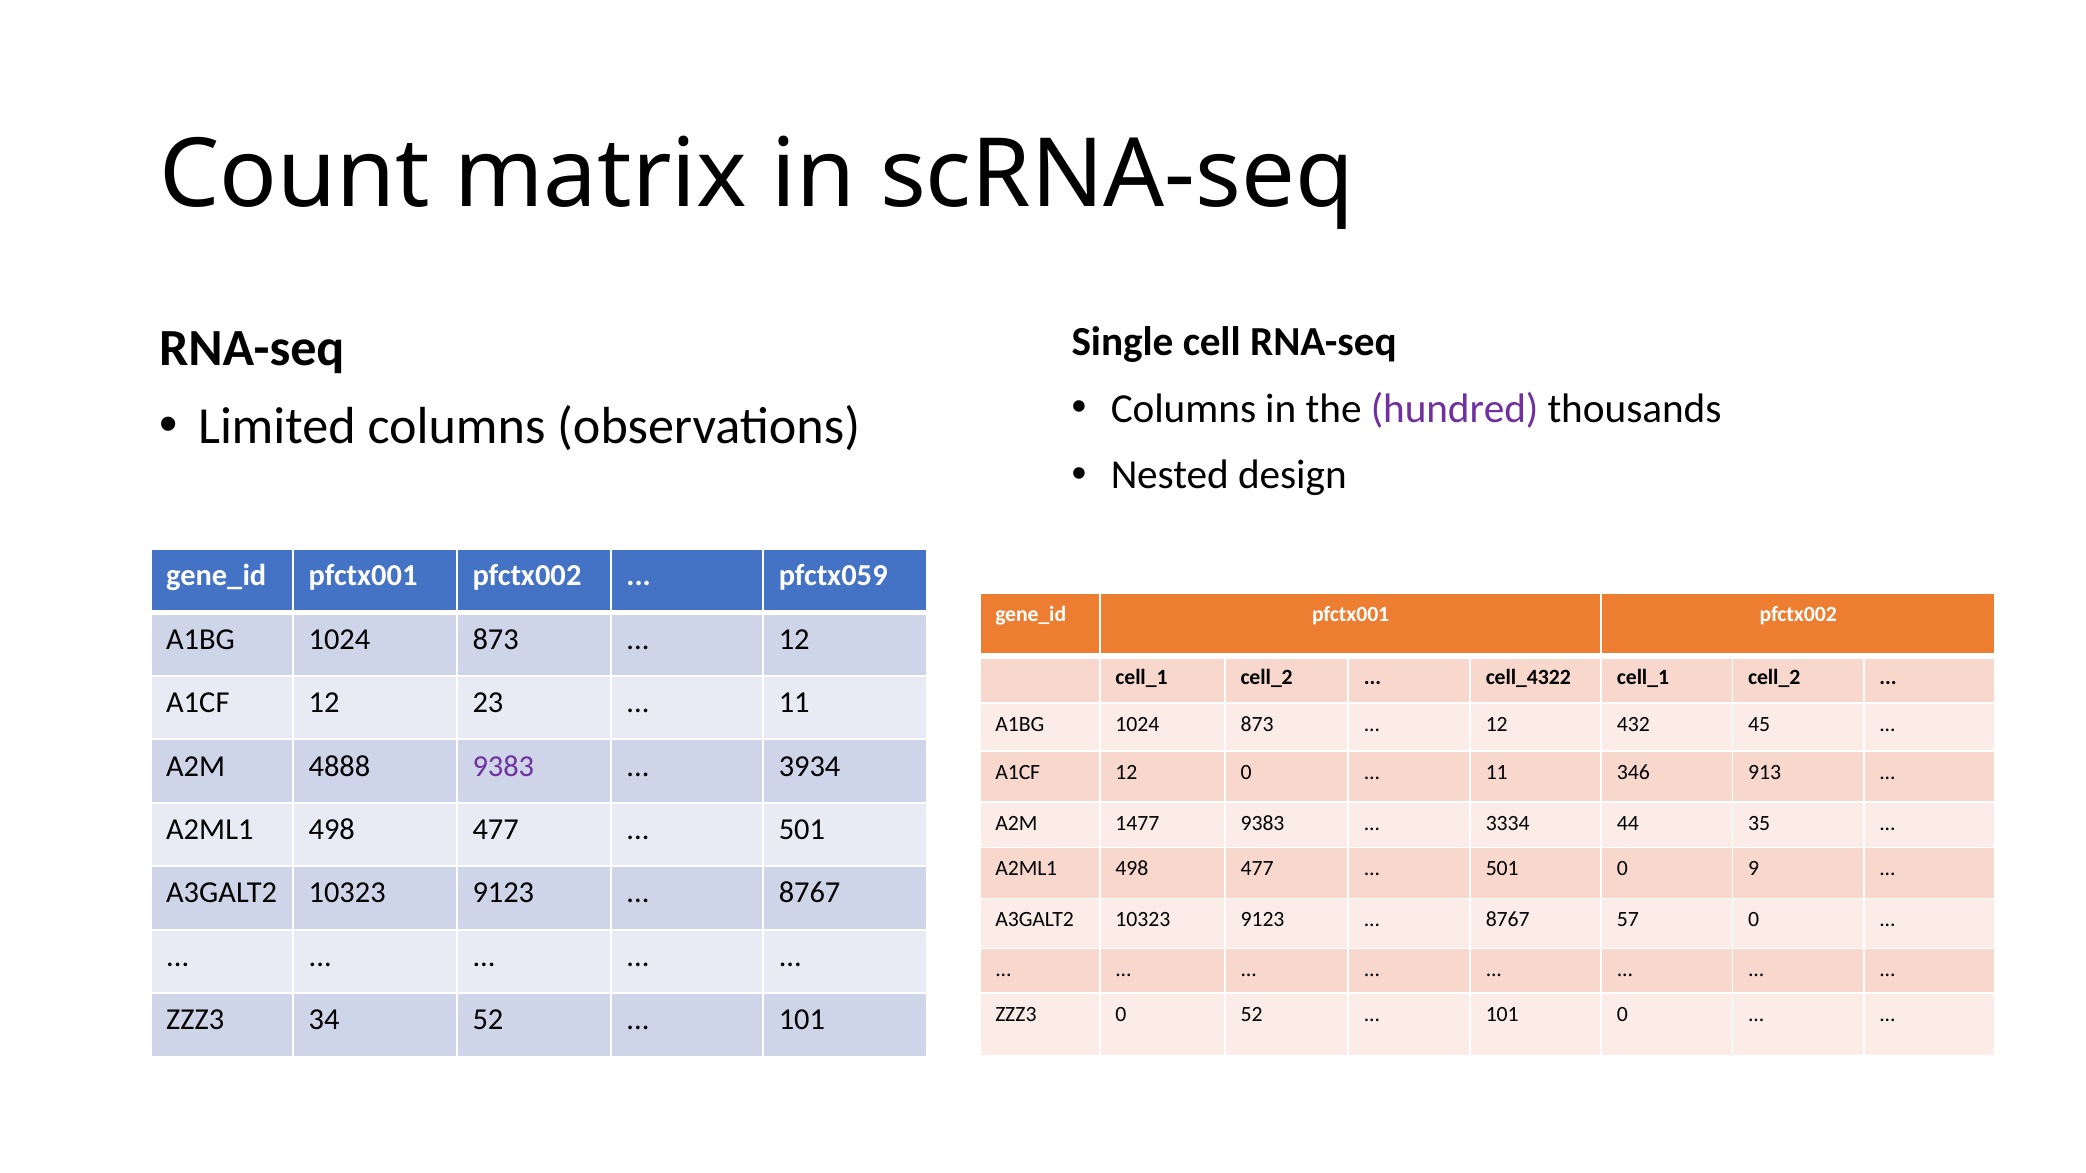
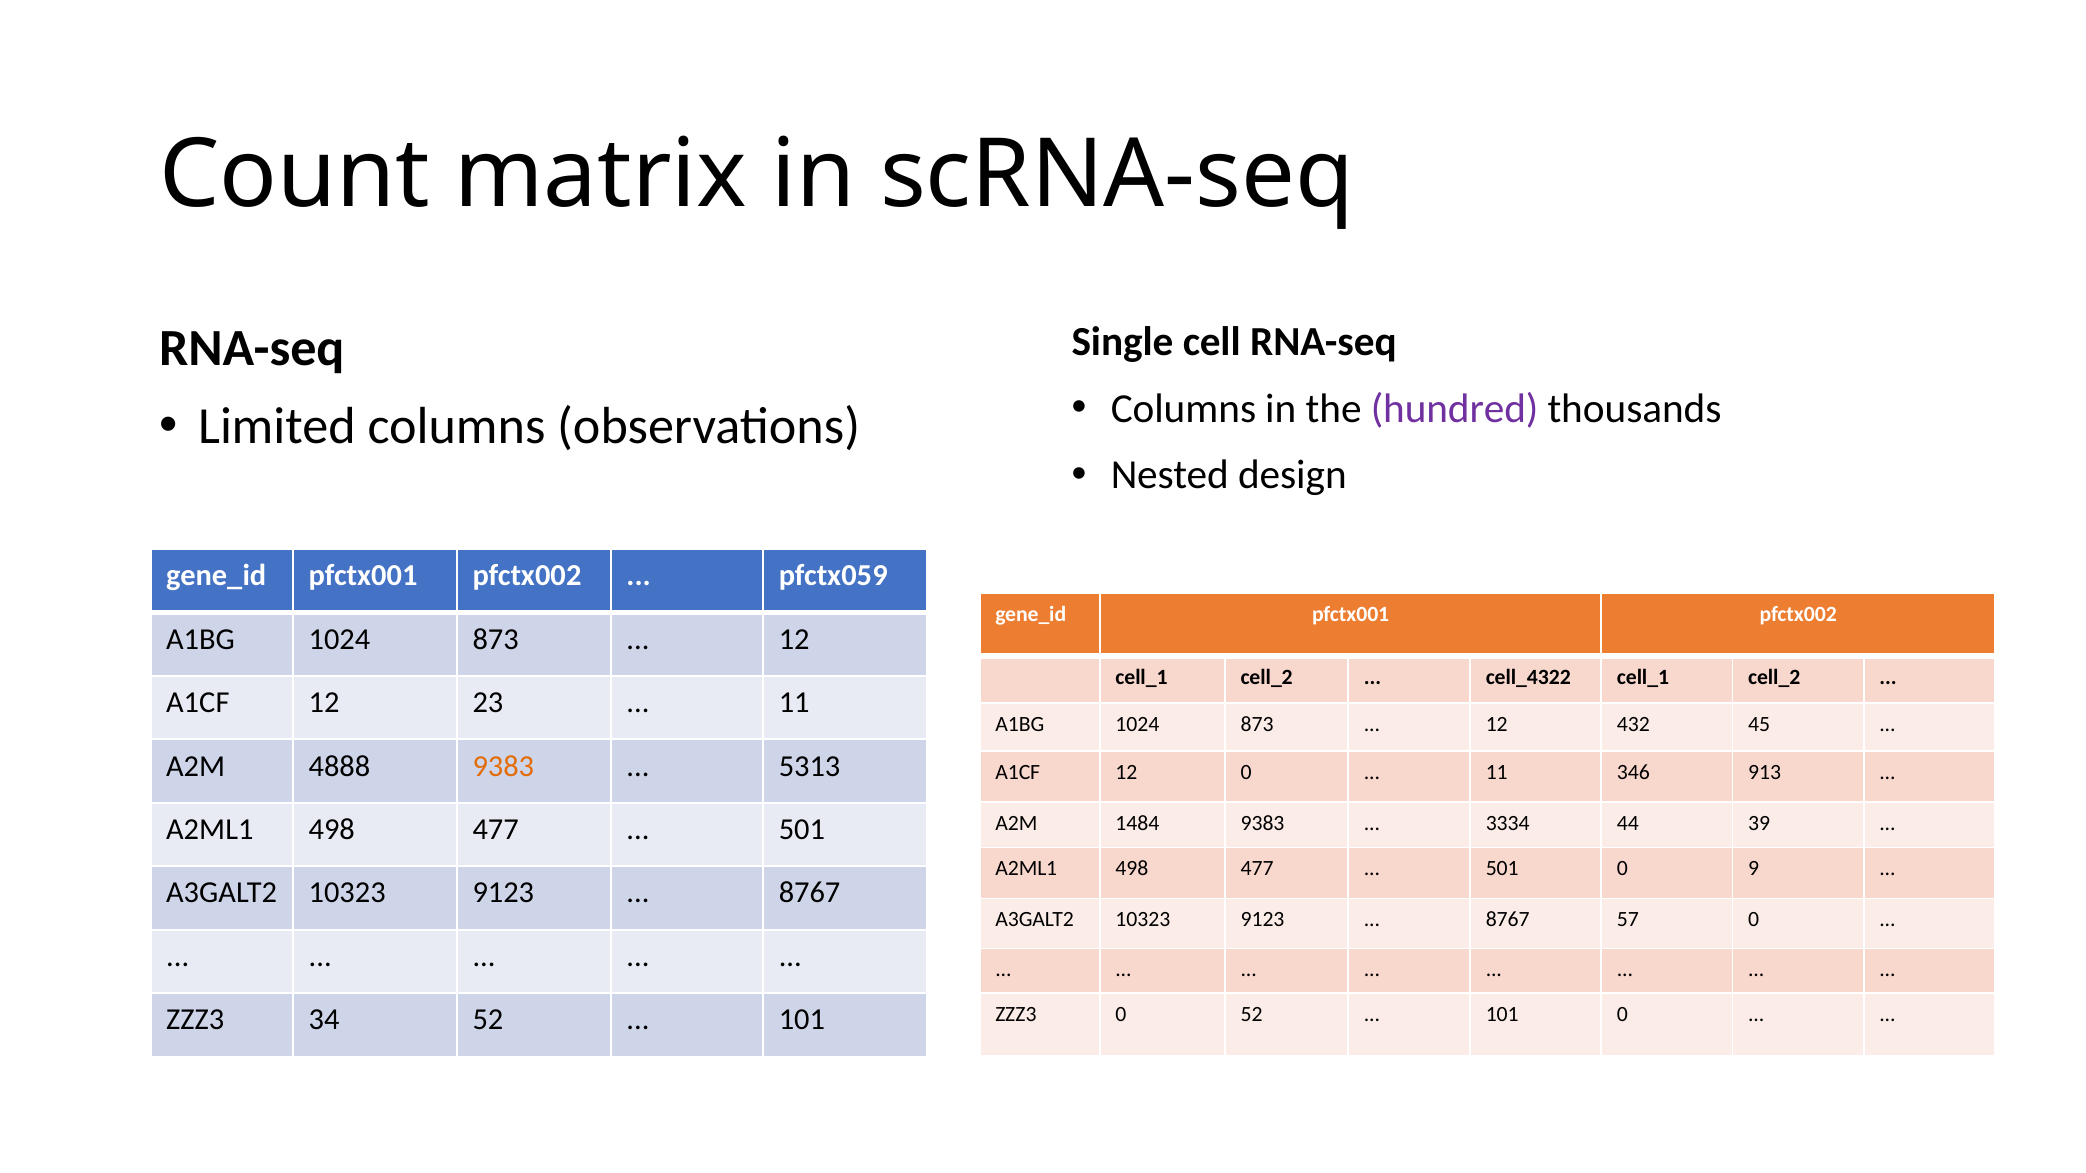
9383 colour: purple -> orange (503, 766)
3934: 3934 -> 5313 (810, 766)
1477: 1477 -> 1484 (1137, 823)
35: 35 -> 39 (1759, 823)
